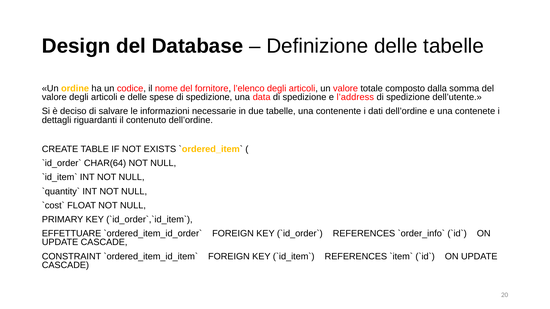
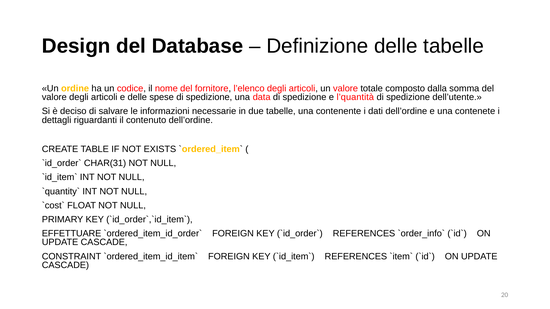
l’address: l’address -> l’quantità (355, 97)
CHAR(64: CHAR(64 -> CHAR(31 (105, 163)
